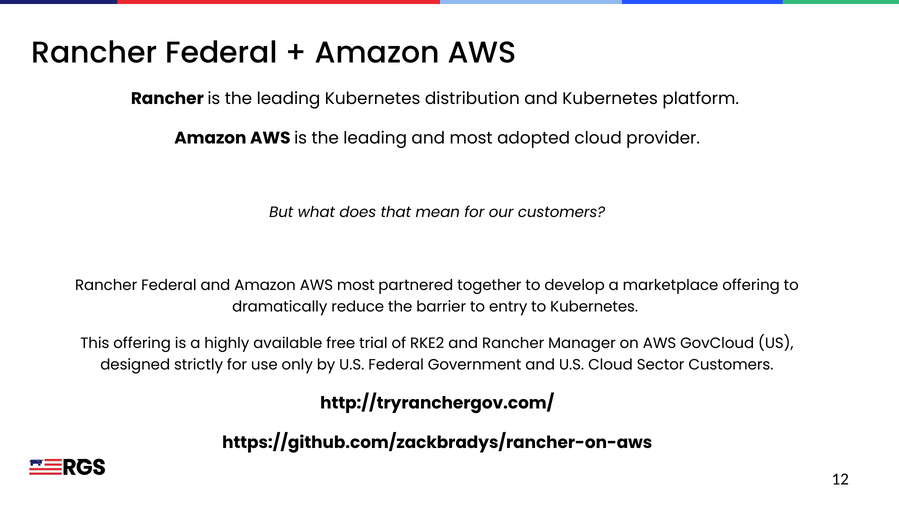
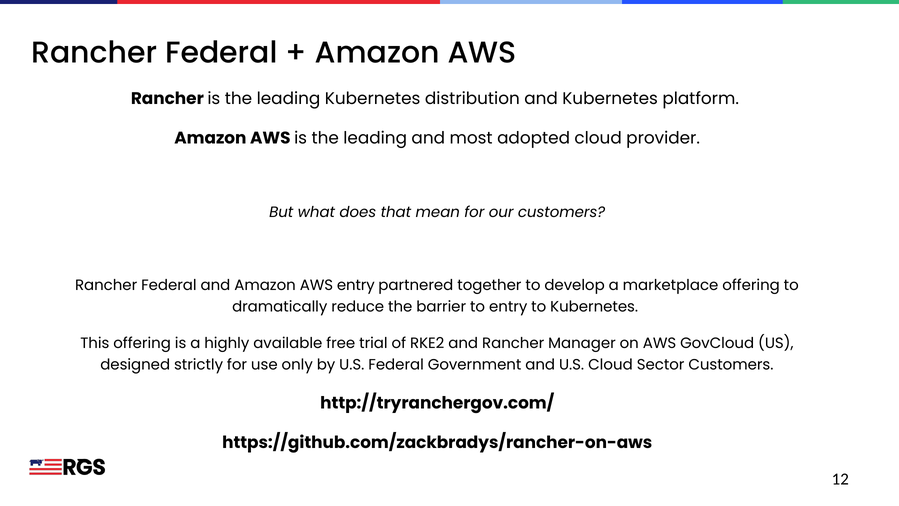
AWS most: most -> entry (356, 285)
